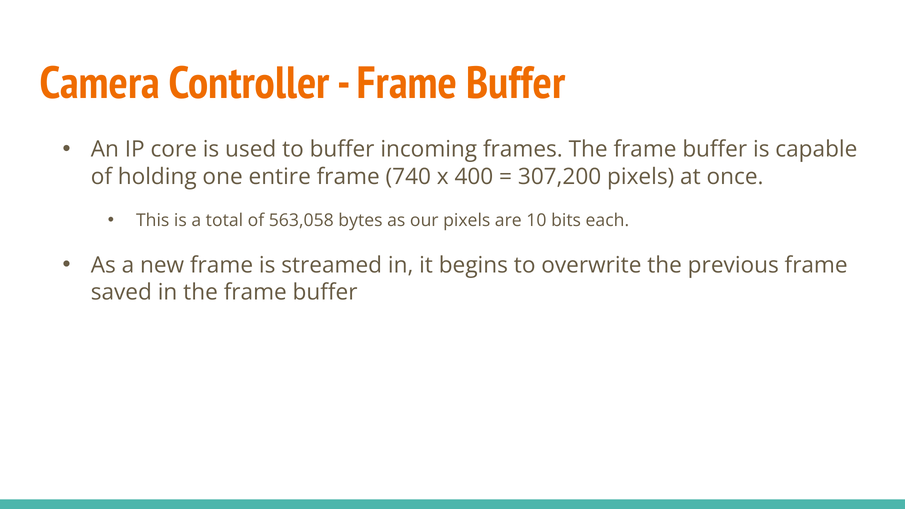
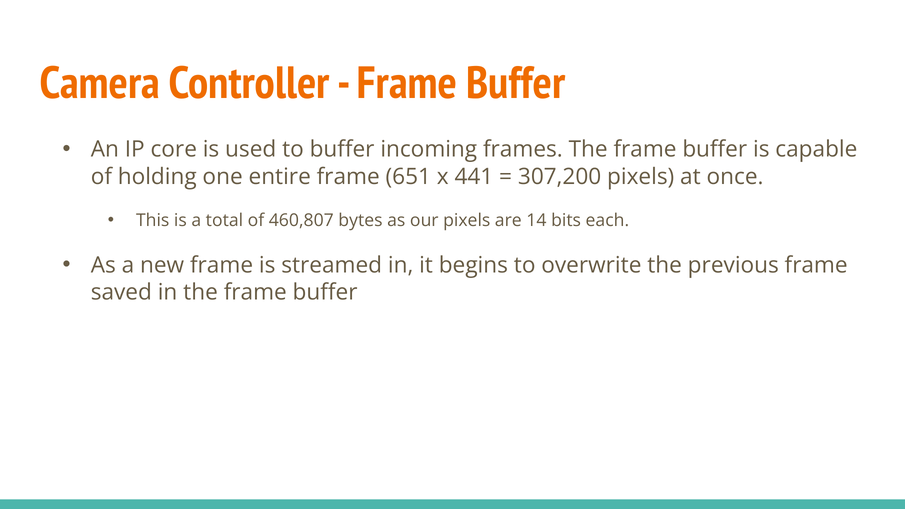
740: 740 -> 651 (408, 177)
400: 400 -> 441 (474, 177)
563,058: 563,058 -> 460,807 (301, 221)
10: 10 -> 14 (536, 221)
